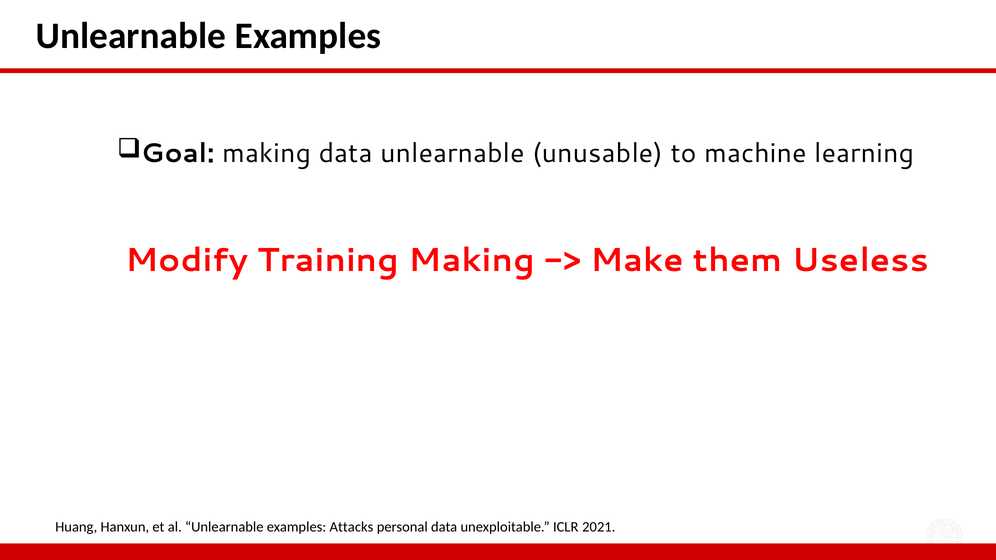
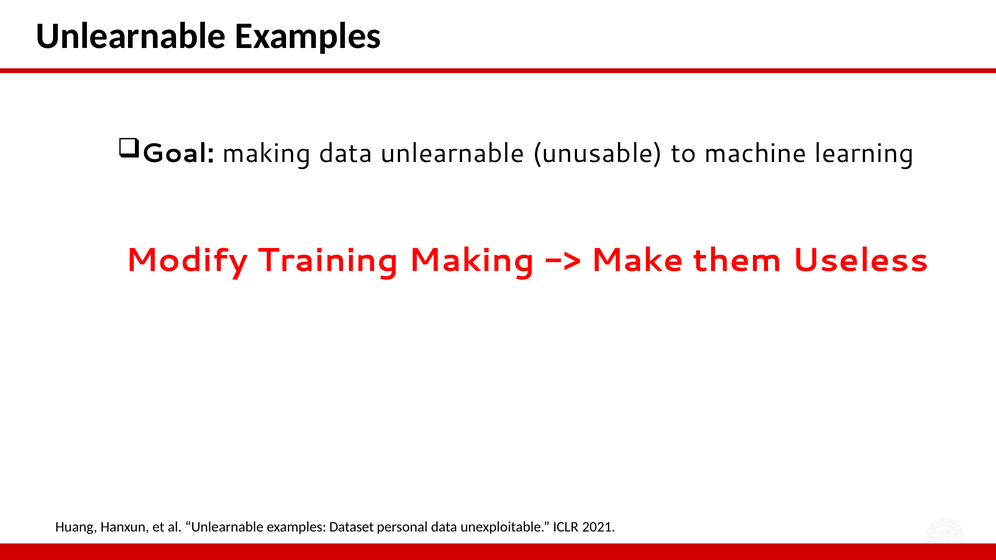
Attacks: Attacks -> Dataset (352, 527)
